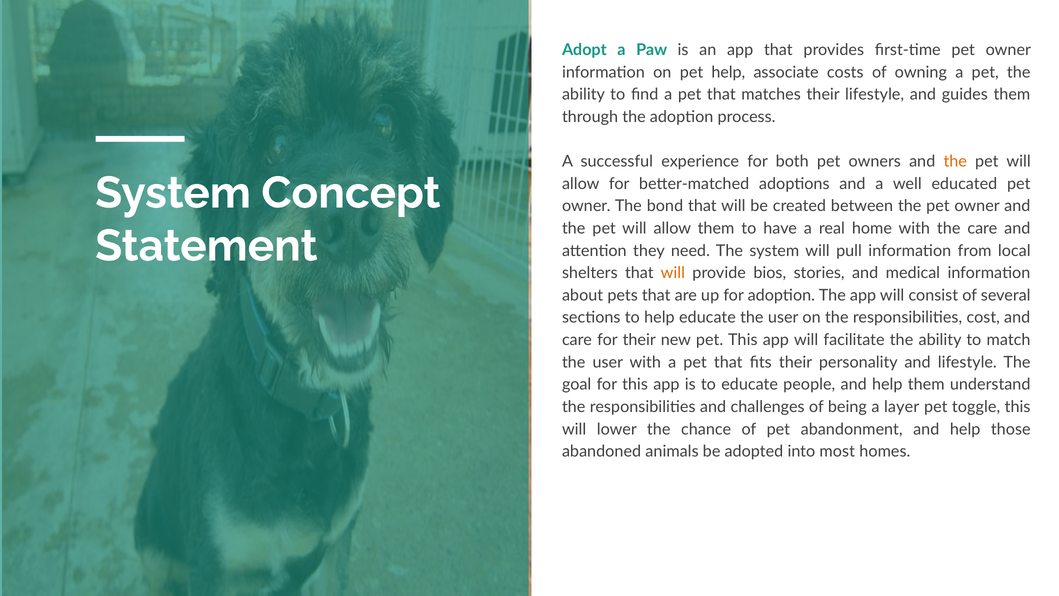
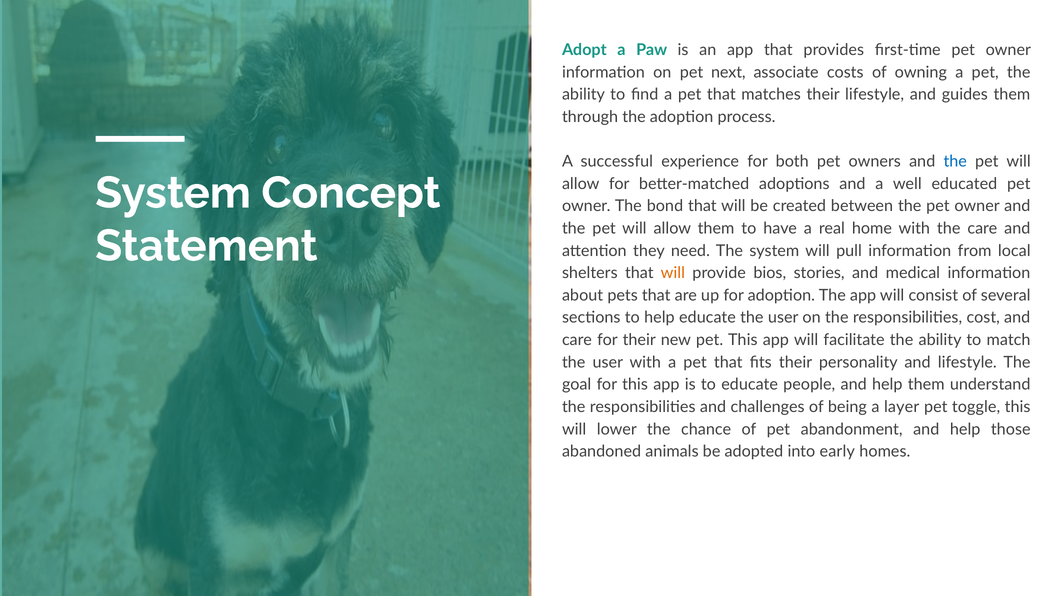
pet help: help -> next (728, 72)
the colour: orange -> blue (955, 161)
most: most -> early (837, 451)
